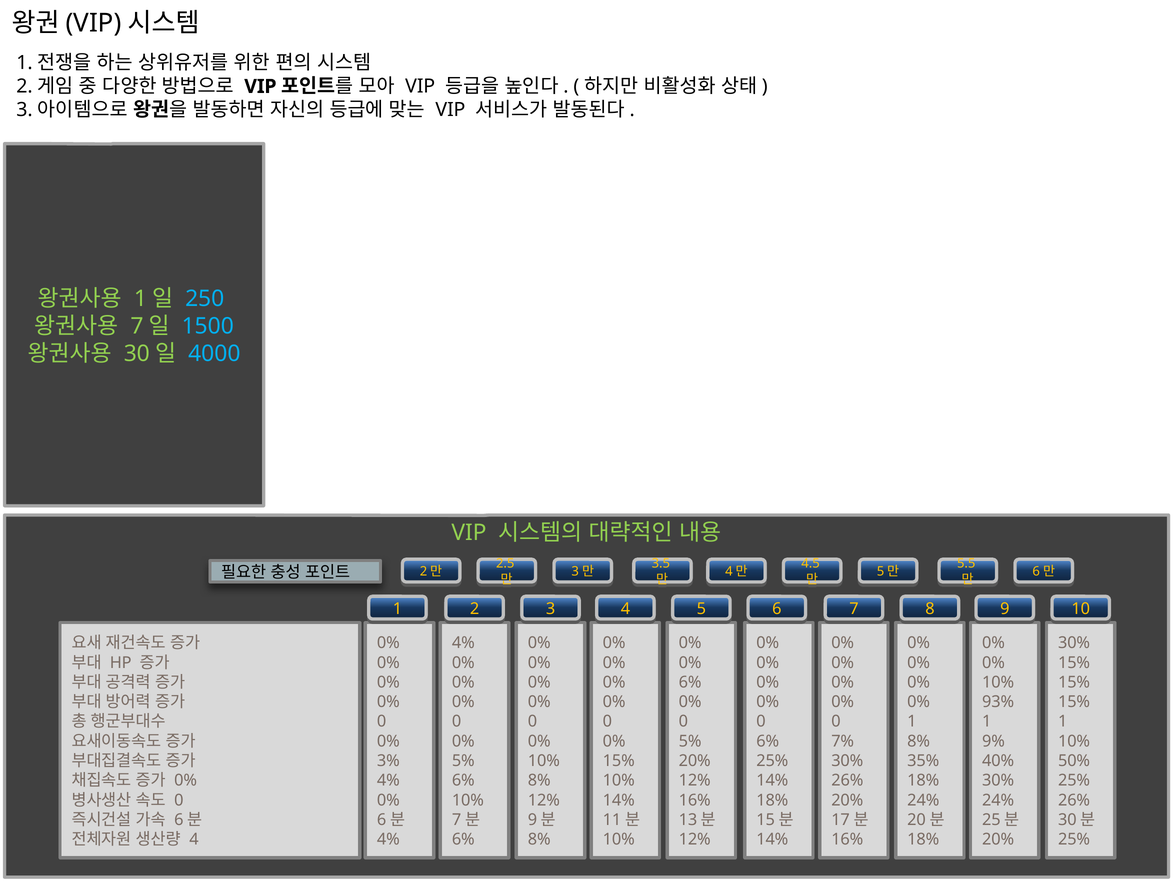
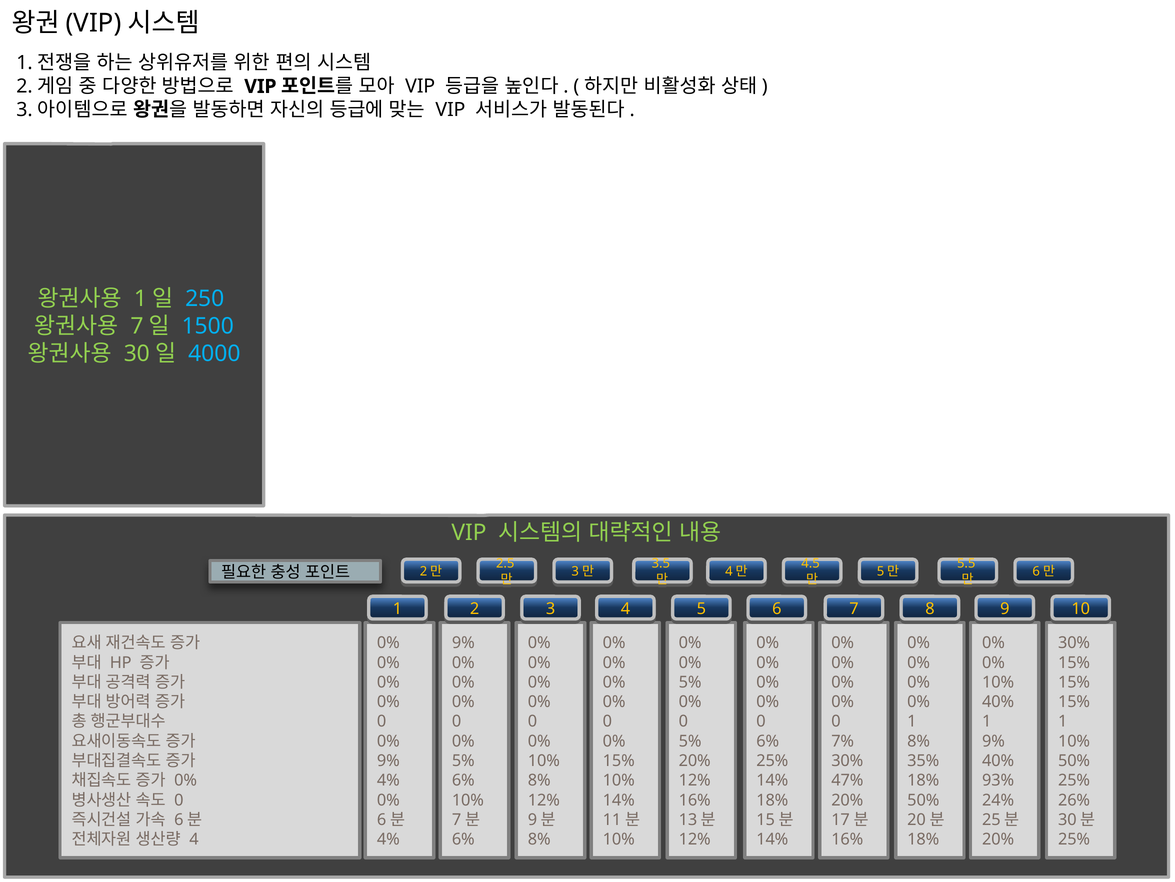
4%: 4% -> 9% (463, 643)
6%: 6% -> 5% (690, 682)
93%: 93% -> 40% (998, 701)
3%: 3% -> 9% (388, 760)
26%: 26% -> 47% (847, 780)
30%: 30% -> 93% (998, 780)
24%: 24% -> 50% (923, 799)
